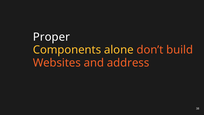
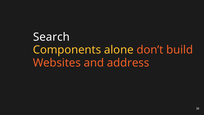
Proper: Proper -> Search (51, 37)
